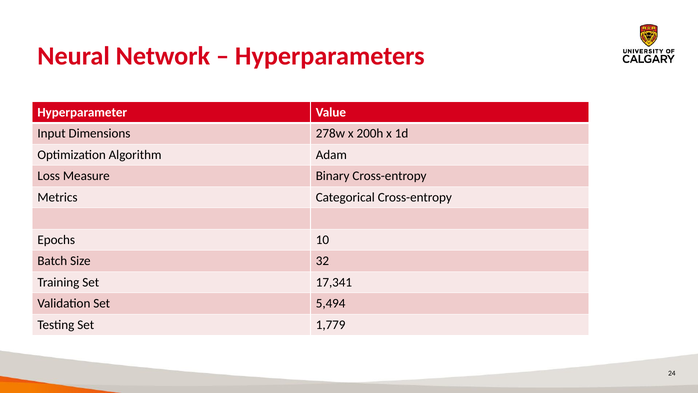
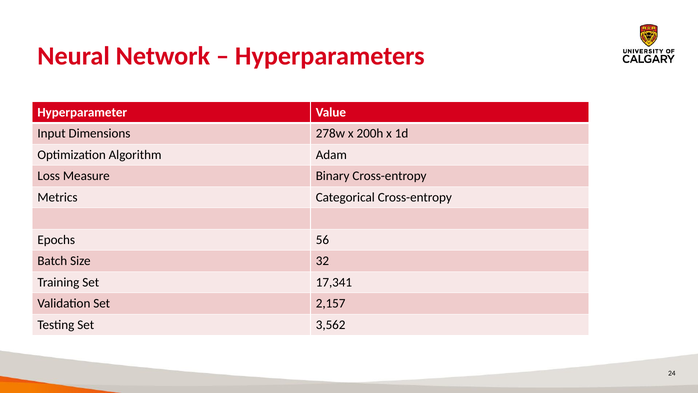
10: 10 -> 56 (322, 240)
5,494: 5,494 -> 2,157 (331, 303)
1,779: 1,779 -> 3,562 (331, 325)
